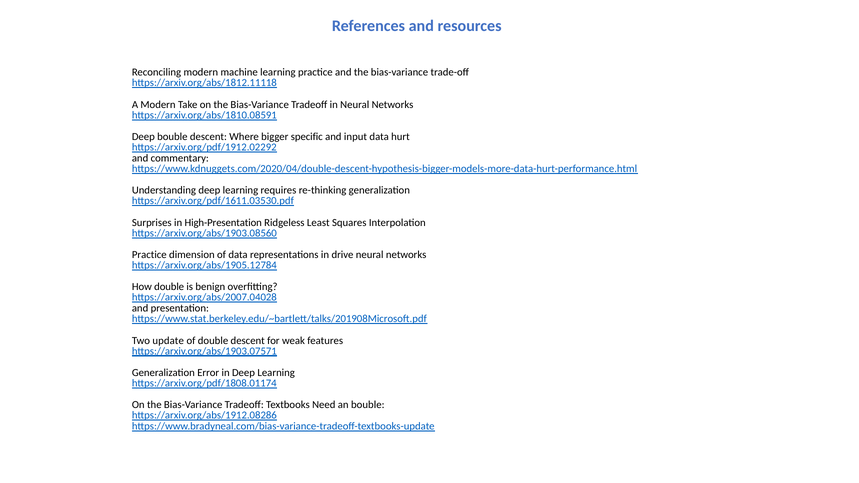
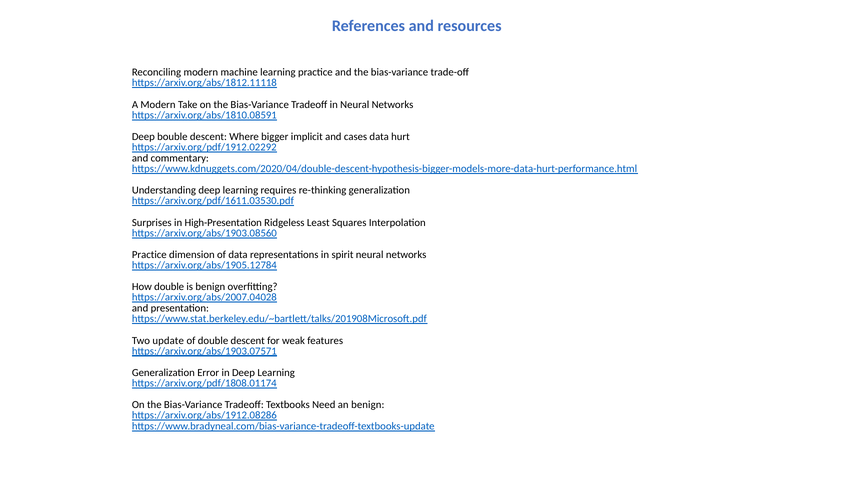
specific: specific -> implicit (307, 137)
input: input -> cases (356, 137)
drive: drive -> spirit (342, 255)
an bouble: bouble -> benign (368, 405)
